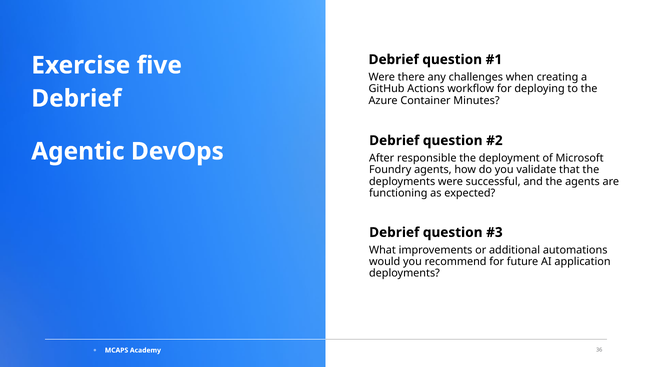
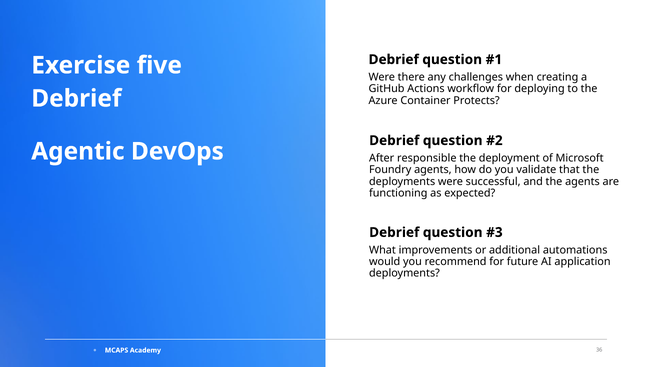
Minutes: Minutes -> Protects (477, 100)
